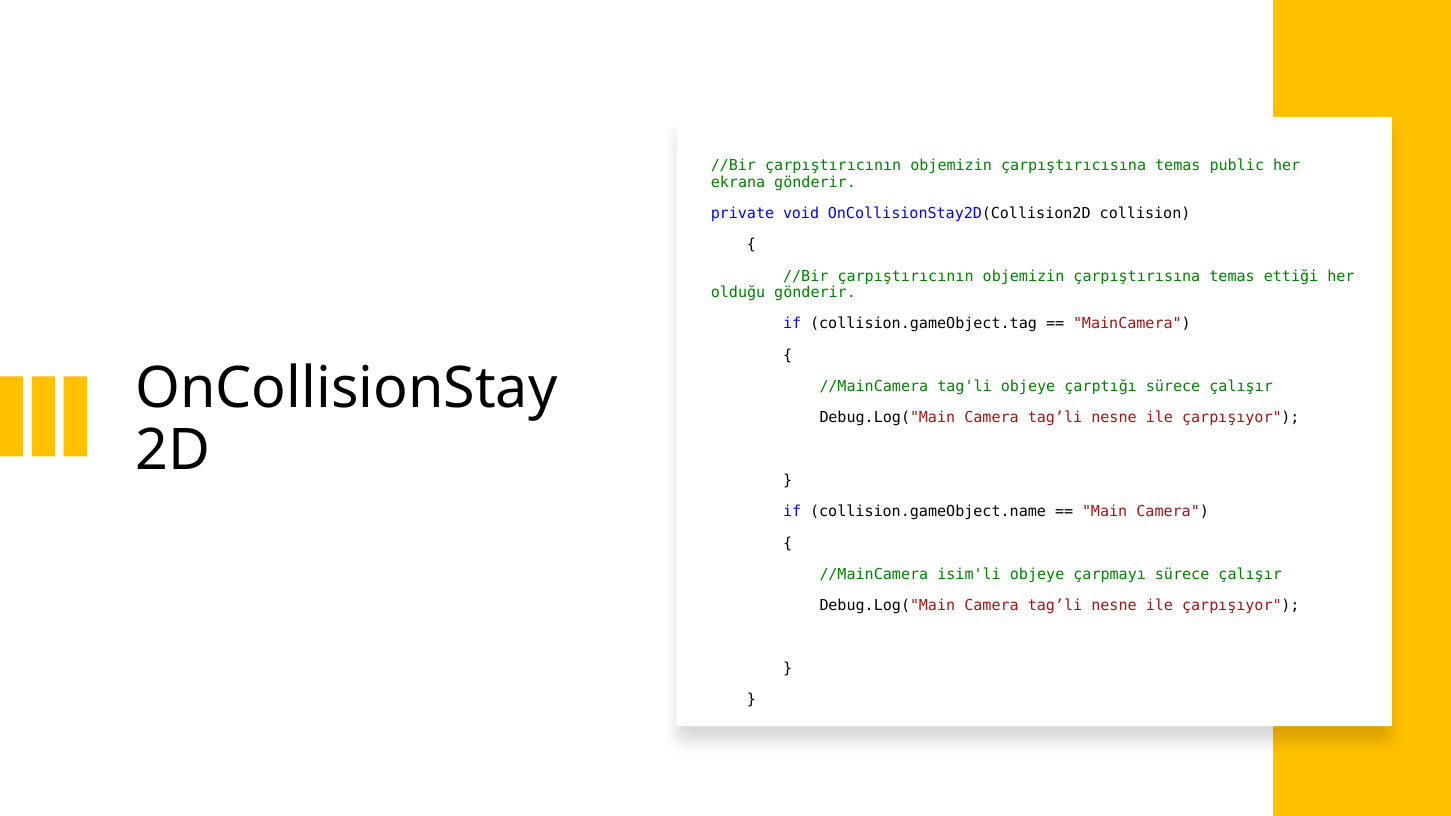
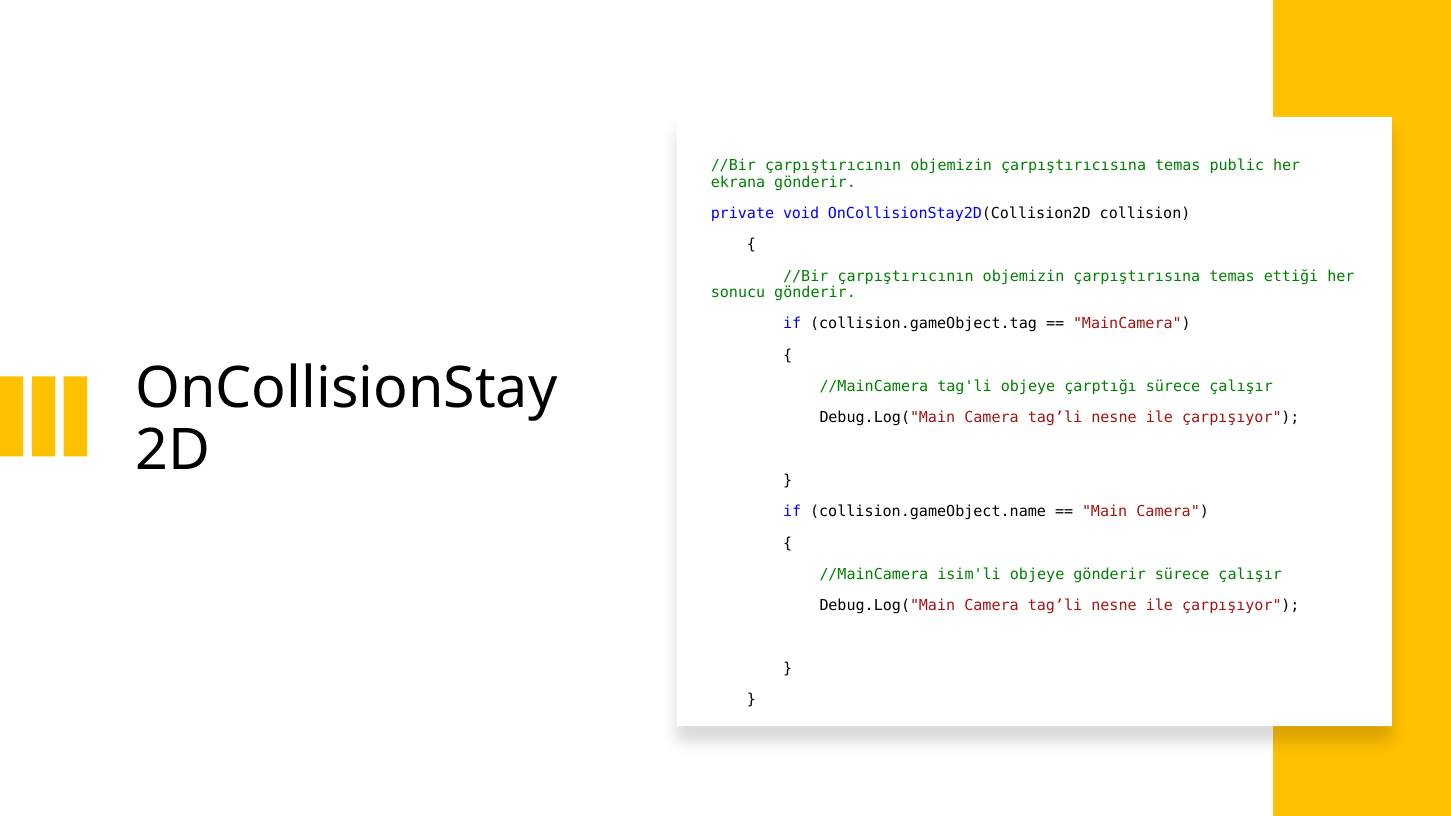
olduğu: olduğu -> sonucu (738, 292)
objeye çarpmayı: çarpmayı -> gönderir (1110, 575)
